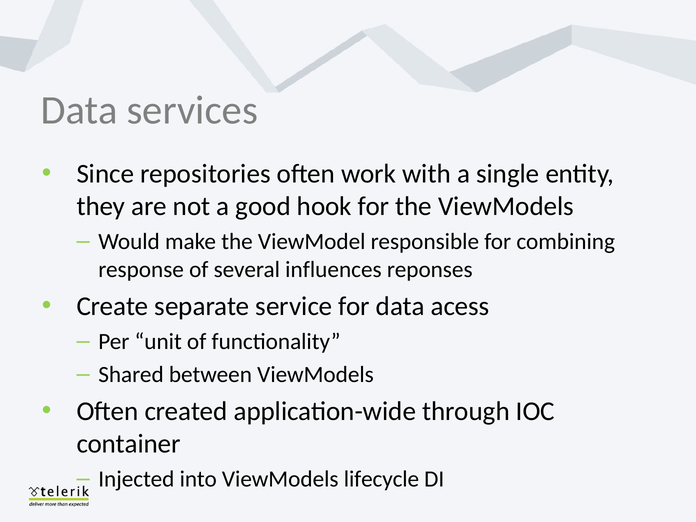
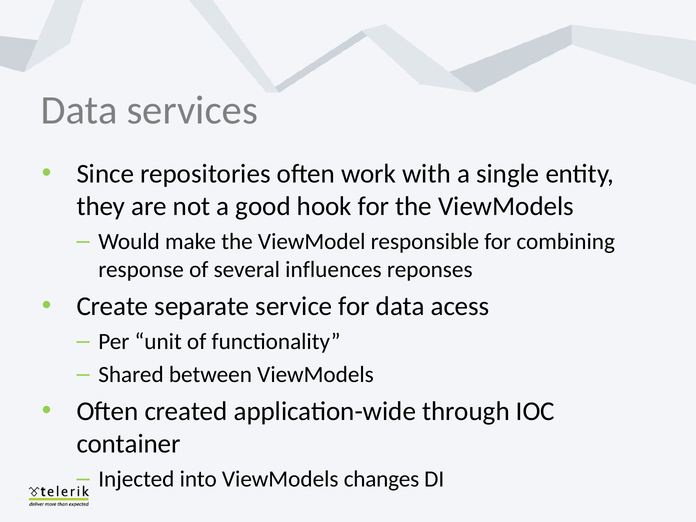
lifecycle: lifecycle -> changes (381, 479)
